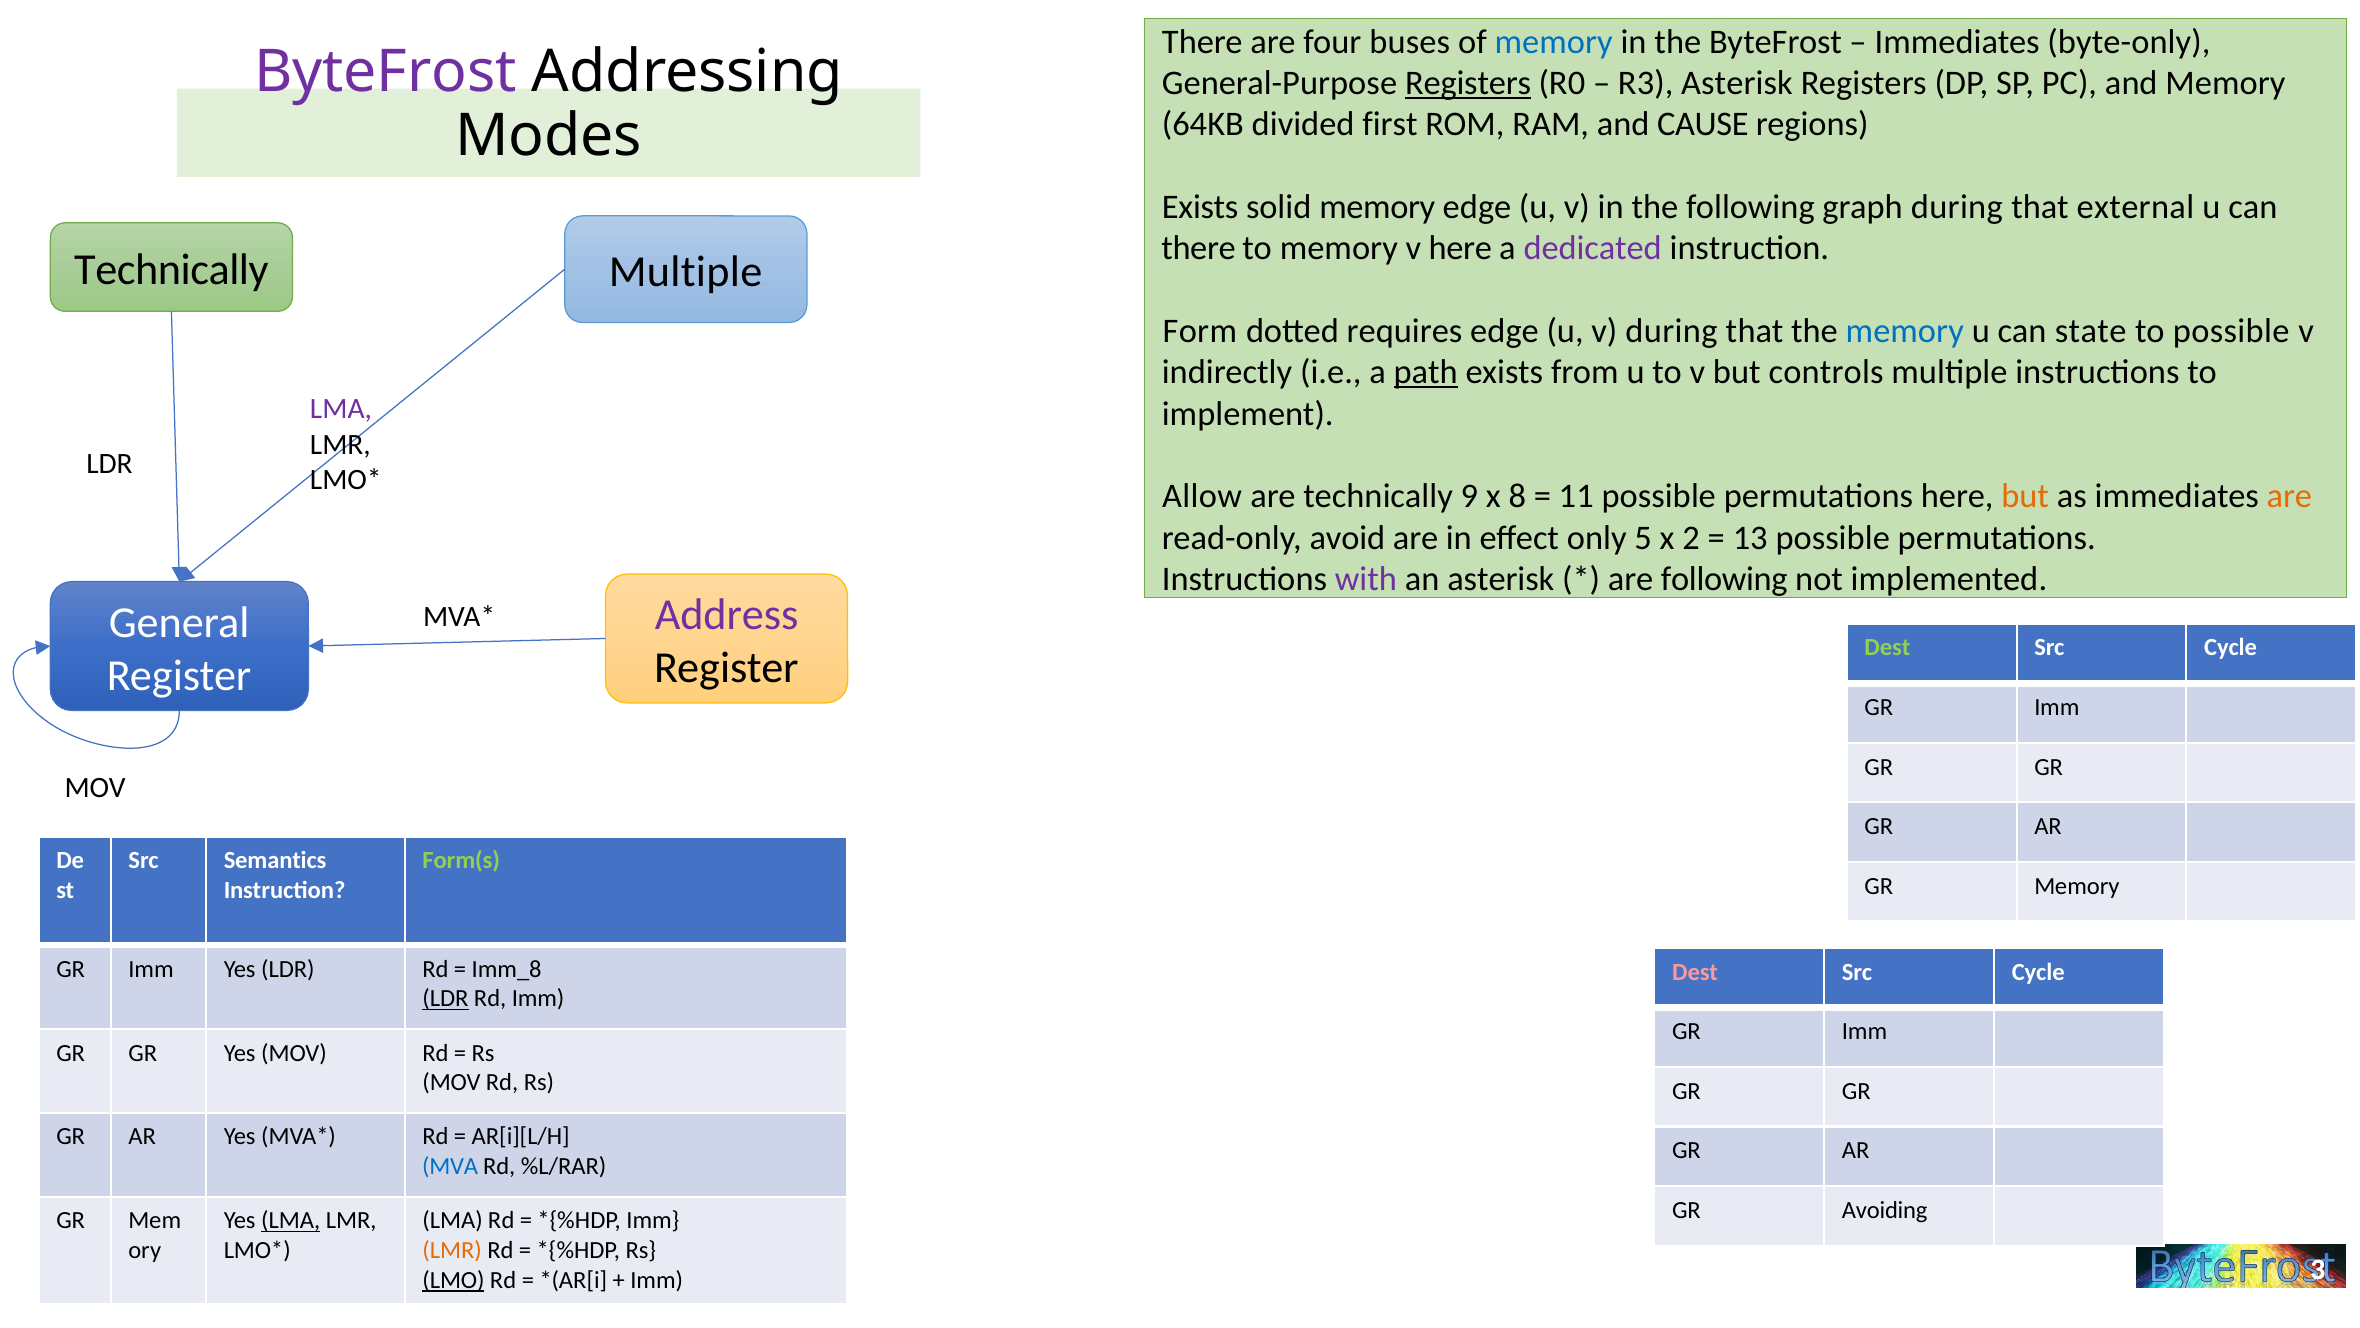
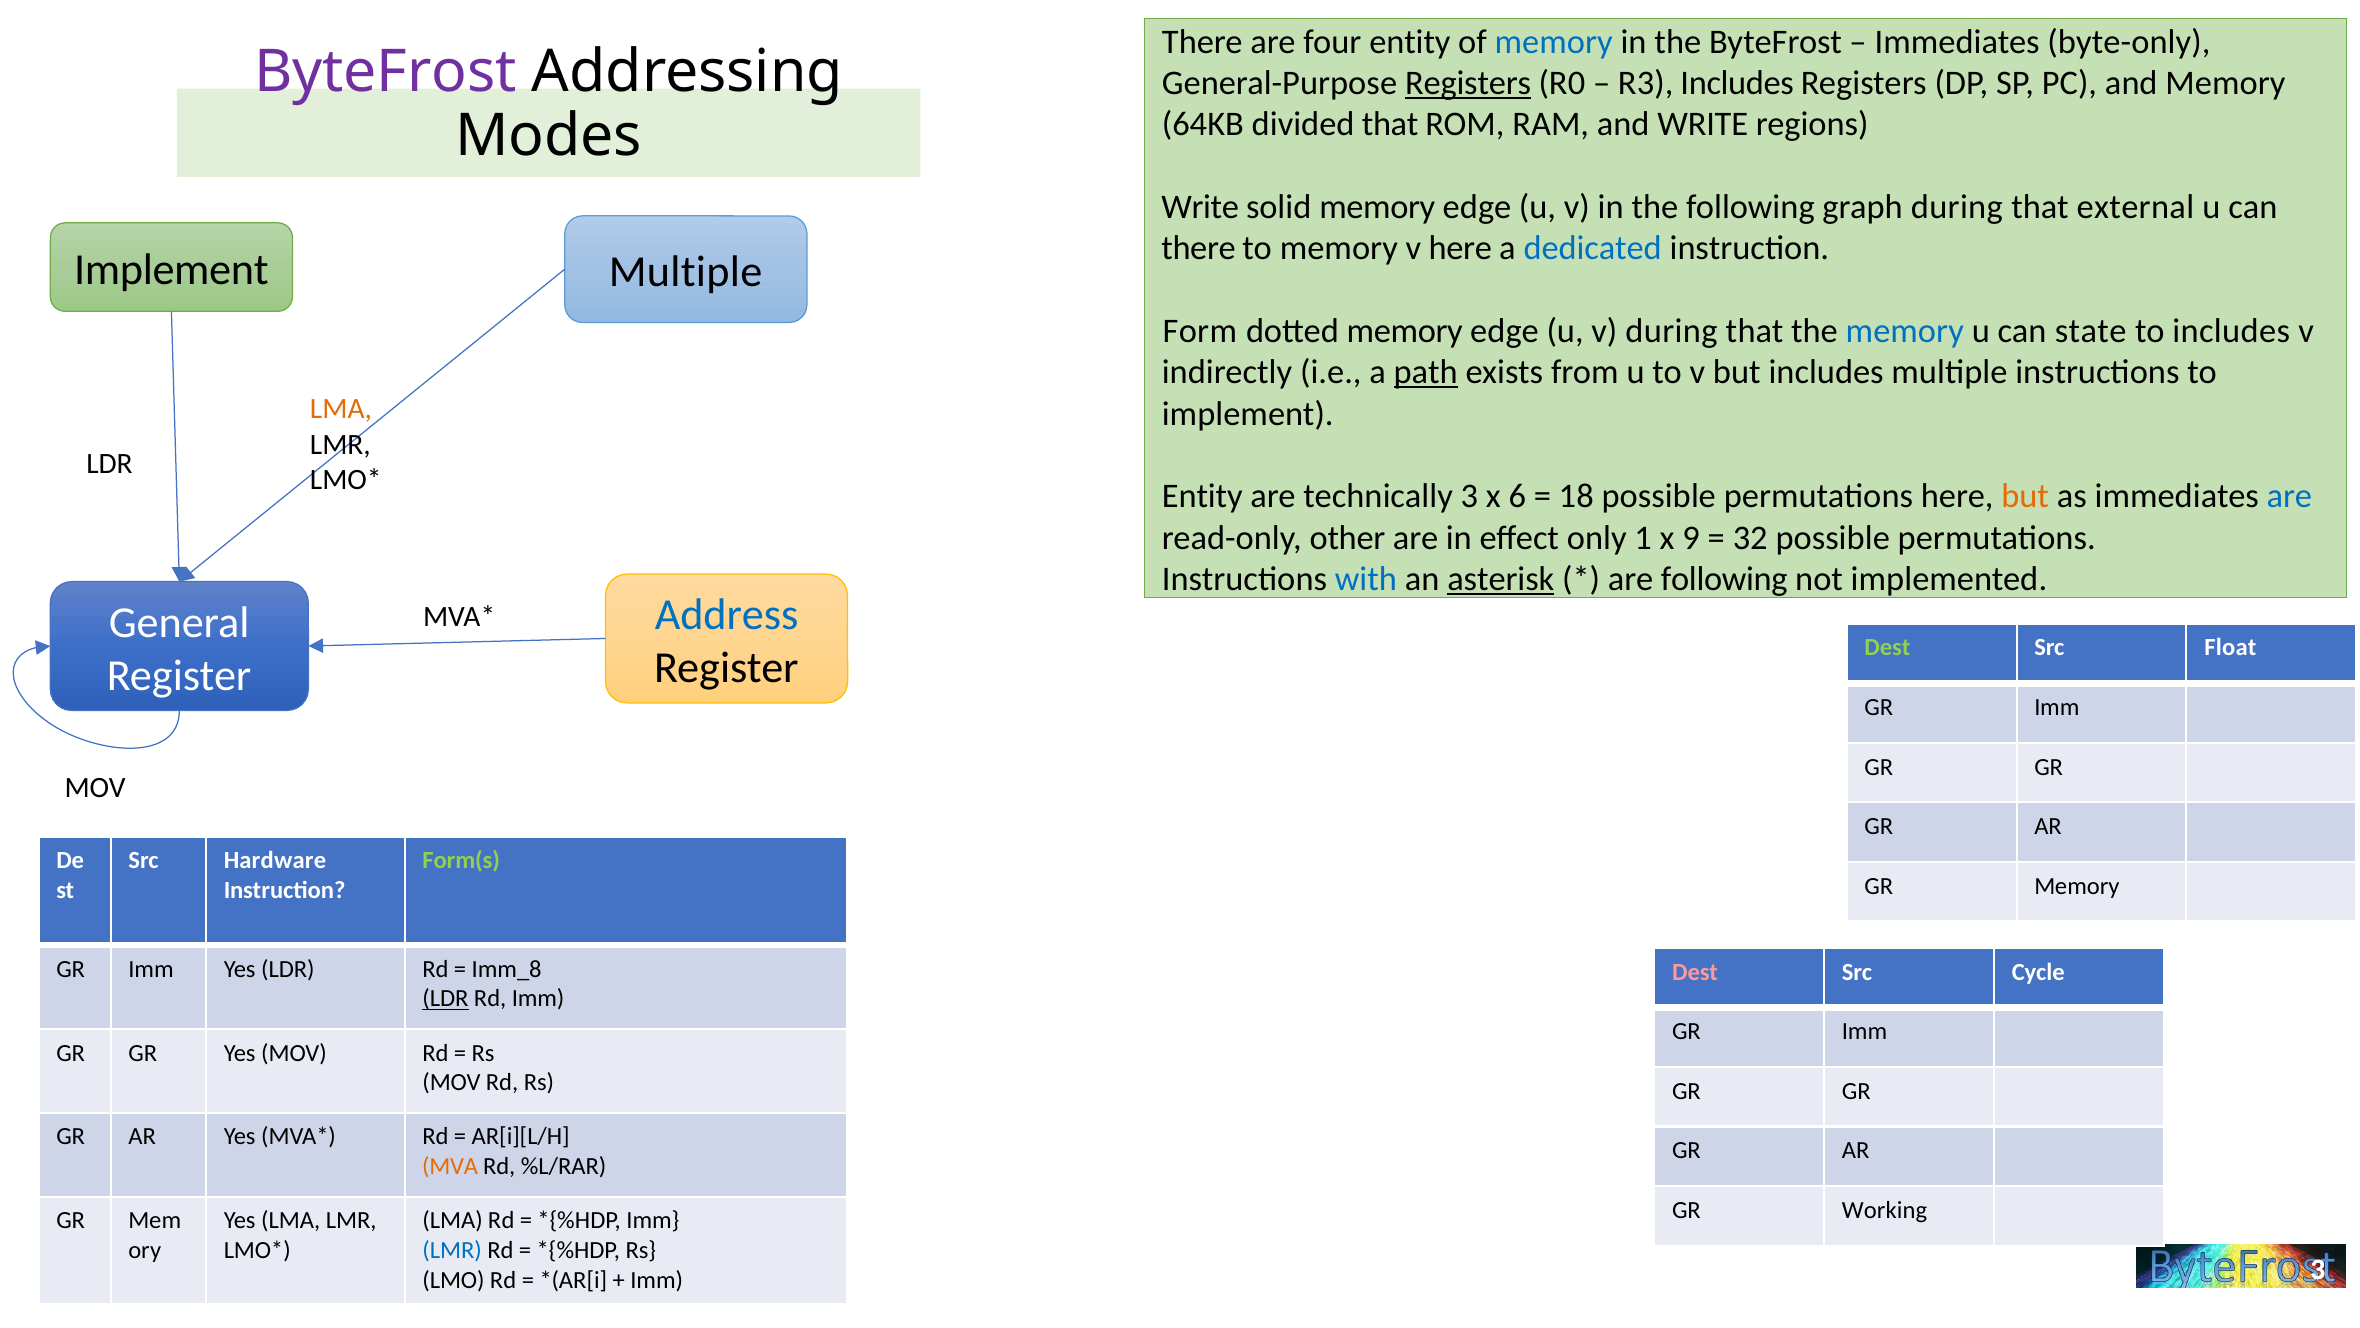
four buses: buses -> entity (1410, 42)
R3 Asterisk: Asterisk -> Includes (1737, 83)
divided first: first -> that (1390, 124)
and CAUSE: CAUSE -> WRITE (1703, 124)
Exists: Exists -> Write (1200, 207)
dedicated colour: purple -> blue (1593, 248)
Technically: Technically -> Implement (171, 270)
dotted requires: requires -> memory (1405, 331)
to possible: possible -> includes (2231, 331)
but controls: controls -> includes (1826, 372)
LMA colour: purple -> orange (341, 409)
Allow: Allow -> Entity (1202, 496)
9: 9 -> 3 (1469, 496)
8: 8 -> 6 (1517, 496)
11: 11 -> 18 (1576, 496)
are colour: orange -> blue (2289, 496)
avoid: avoid -> other (1347, 538)
5: 5 -> 1 (1643, 538)
2: 2 -> 9 (1691, 538)
13: 13 -> 32 (1750, 538)
with colour: purple -> blue (1366, 579)
asterisk underline: none -> present (1501, 579)
Address colour: purple -> blue (727, 615)
Cycle: Cycle -> Float (2230, 648)
Semantics: Semantics -> Hardware (275, 860)
MVA colour: blue -> orange (450, 1166)
Avoiding: Avoiding -> Working (1885, 1210)
LMA underline: present -> none (291, 1220)
LMR colour: orange -> blue (452, 1250)
LMO underline: present -> none (453, 1280)
